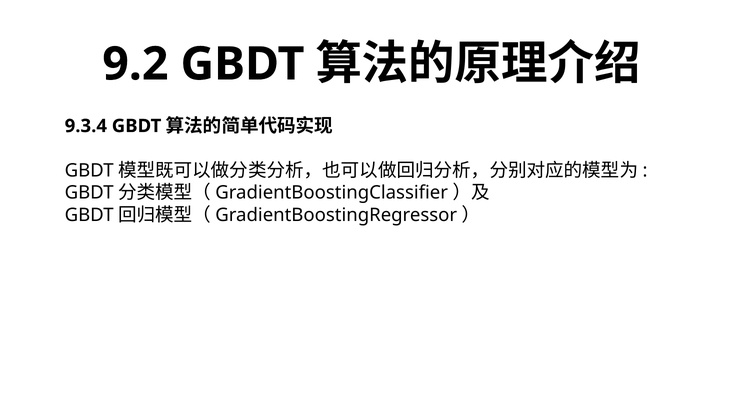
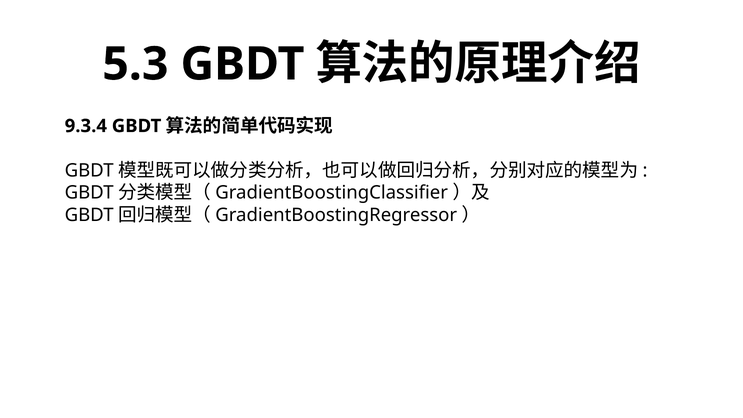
9.2: 9.2 -> 5.3 (135, 64)
